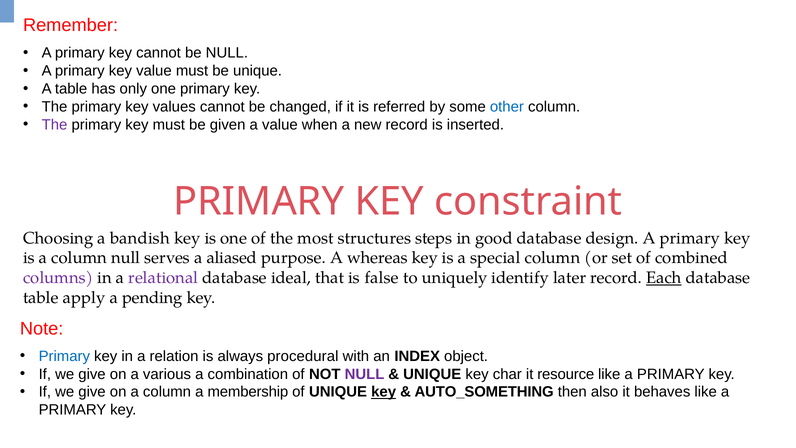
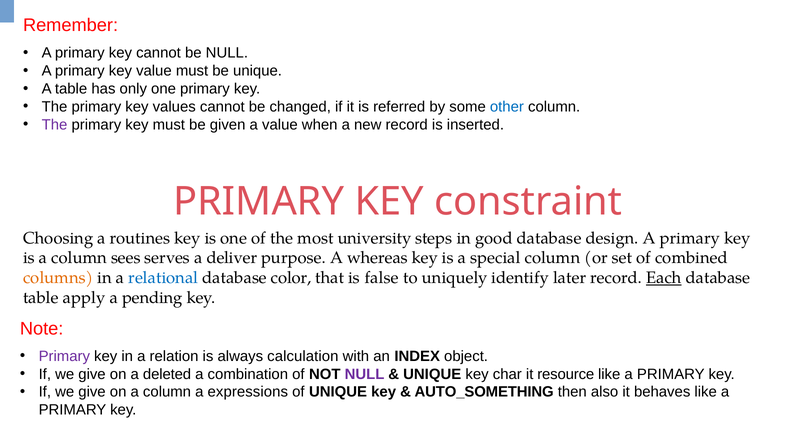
bandish: bandish -> routines (140, 238)
structures: structures -> university (374, 238)
column null: null -> sees (126, 258)
aliased: aliased -> deliver (232, 258)
columns colour: purple -> orange (58, 278)
relational colour: purple -> blue (163, 278)
ideal: ideal -> color (291, 278)
Primary colour: blue -> purple (64, 356)
procedural: procedural -> calculation (303, 356)
various: various -> deleted (167, 374)
membership: membership -> expressions (248, 392)
key underline: present -> none (384, 392)
